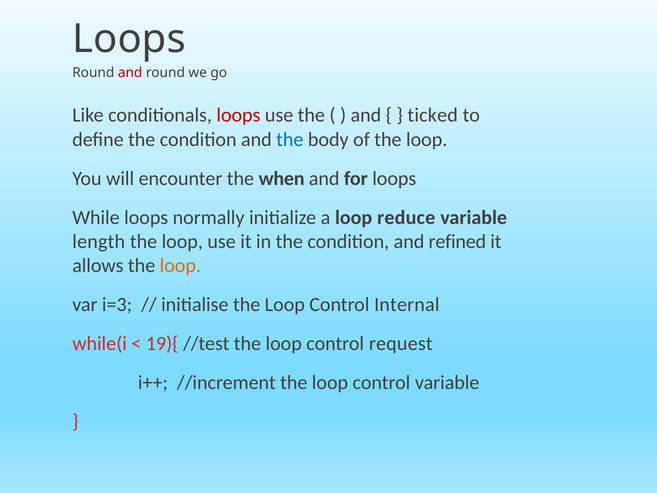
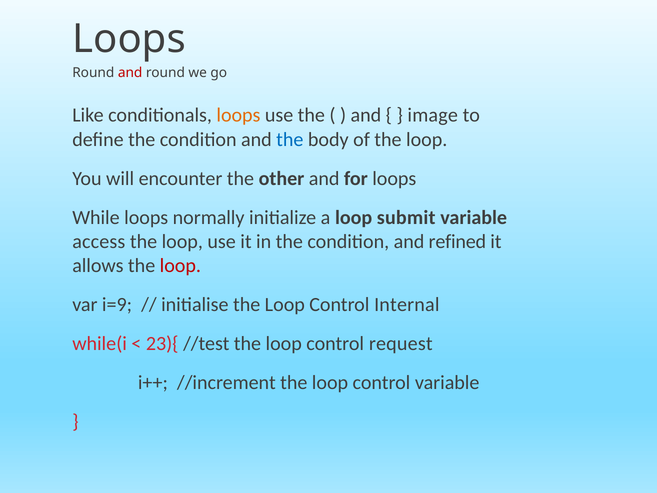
loops colour: red -> orange (238, 115)
ticked: ticked -> image (433, 115)
when: when -> other (282, 178)
reduce: reduce -> submit (406, 217)
length: length -> access (99, 241)
loop colour: orange -> red (180, 265)
i=3: i=3 -> i=9 (117, 304)
19){: 19){ -> 23){ (162, 343)
